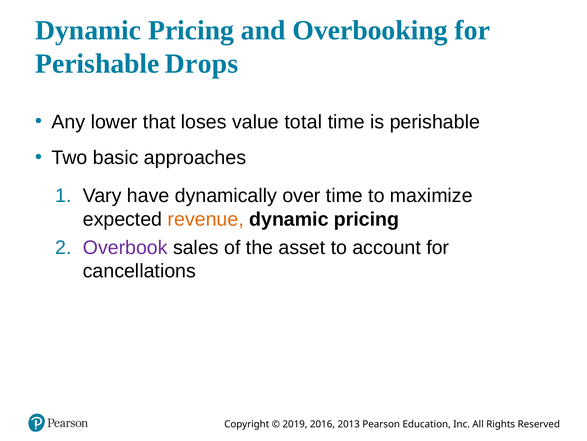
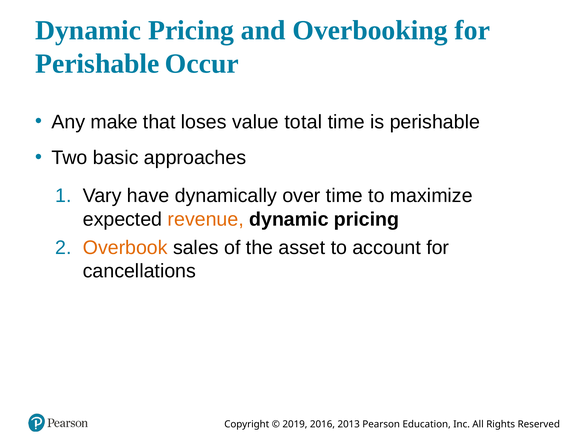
Drops: Drops -> Occur (202, 64)
lower: lower -> make (114, 122)
Overbook colour: purple -> orange (125, 247)
